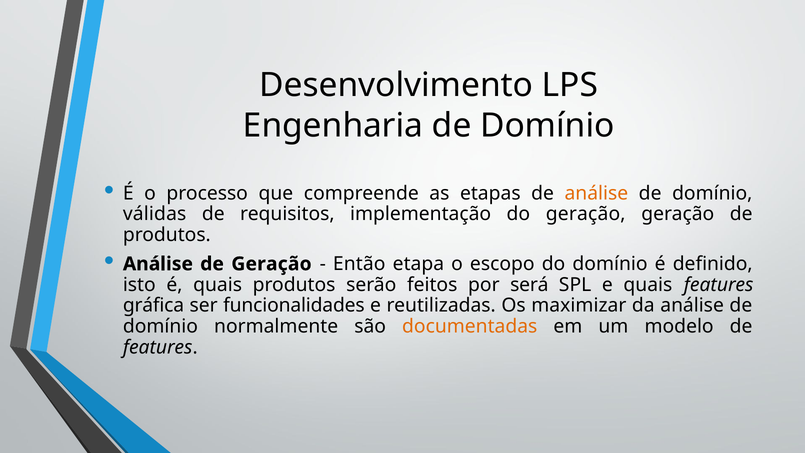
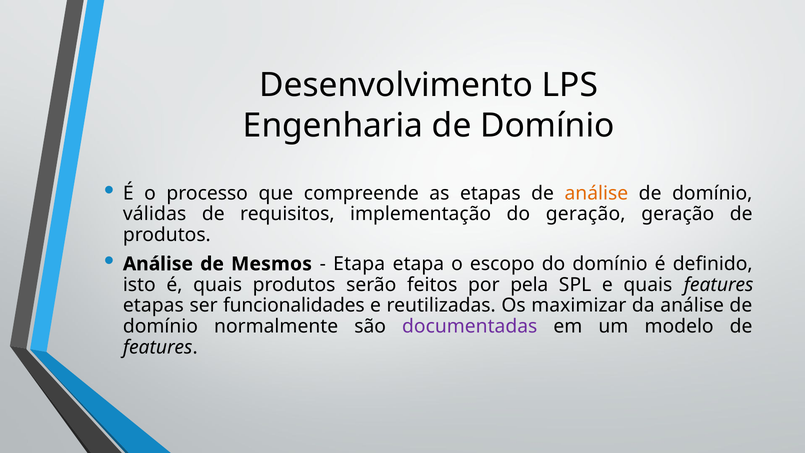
de Geração: Geração -> Mesmos (271, 264)
Então: Então -> Etapa (359, 264)
será: será -> pela (529, 285)
gráfica: gráfica -> etapas (153, 305)
documentadas colour: orange -> purple (470, 326)
